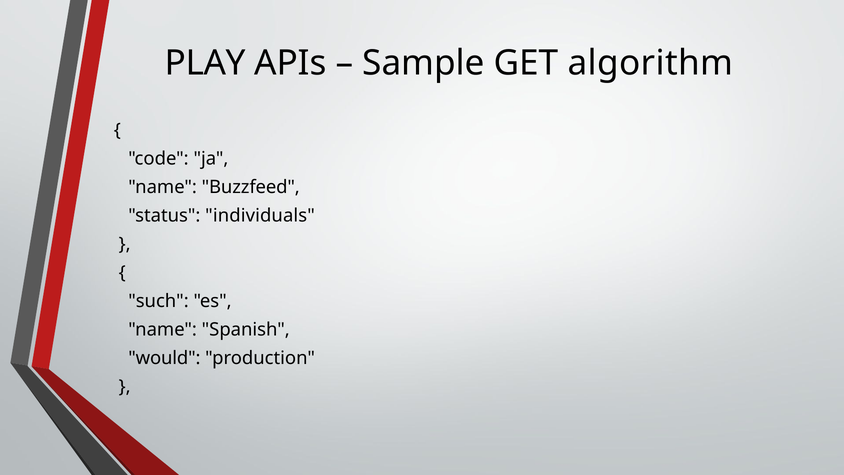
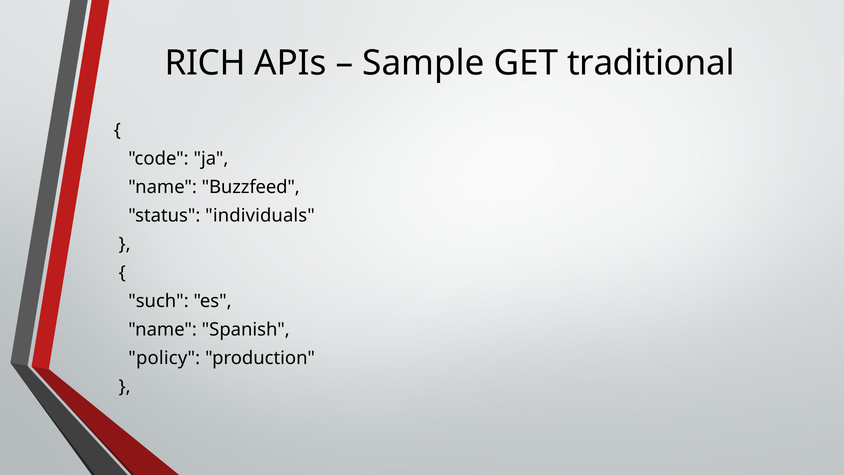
PLAY: PLAY -> RICH (205, 63)
algorithm: algorithm -> traditional (651, 63)
would: would -> policy (164, 358)
